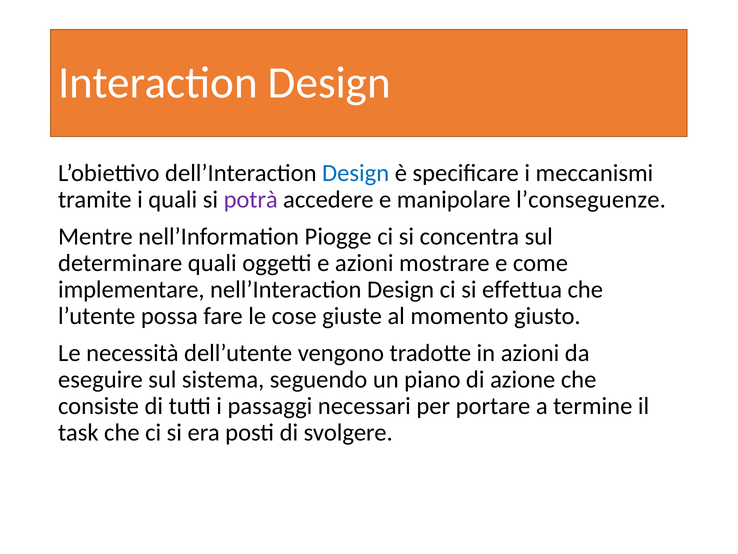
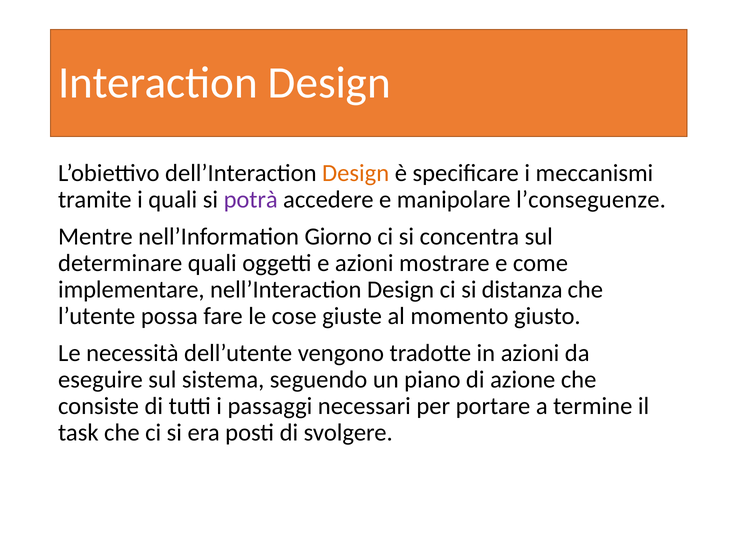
Design colour: blue -> orange (356, 173)
Piogge: Piogge -> Giorno (338, 236)
effettua: effettua -> distanza (522, 289)
